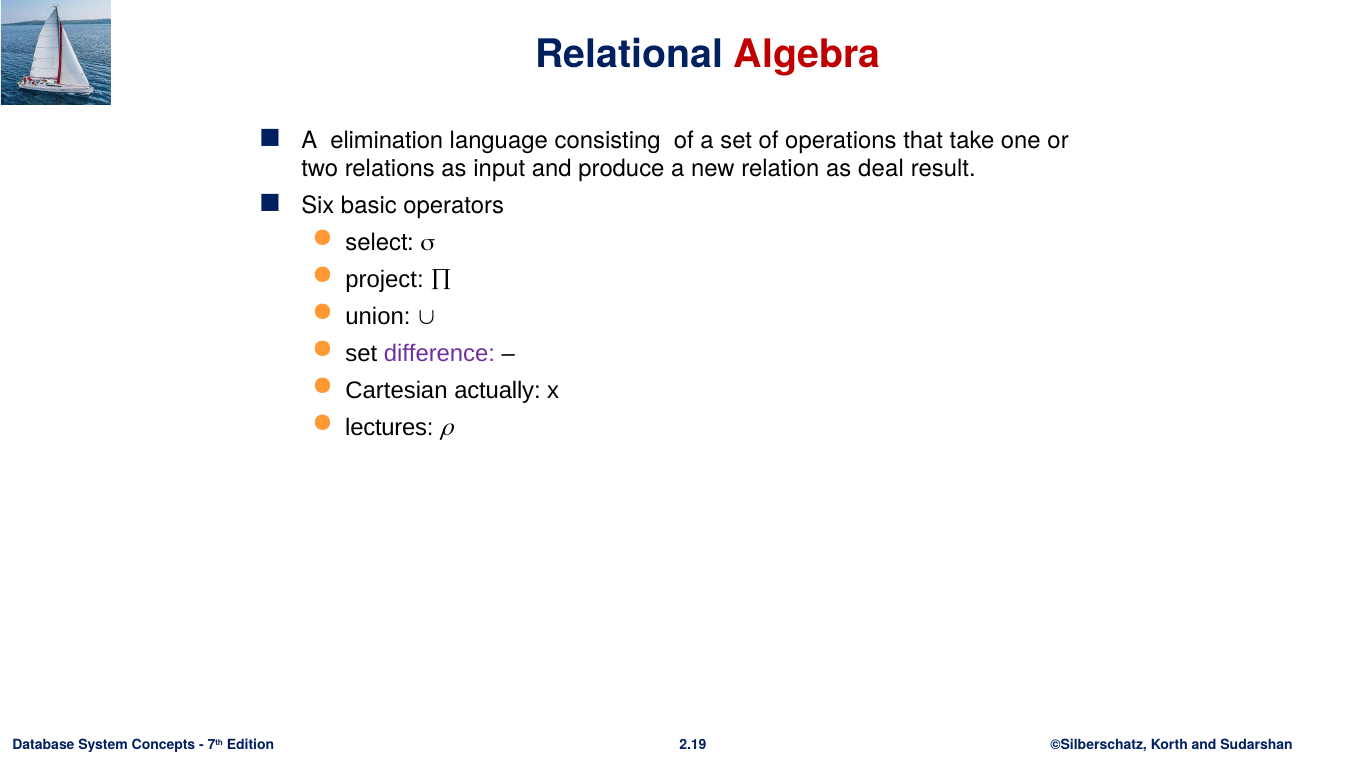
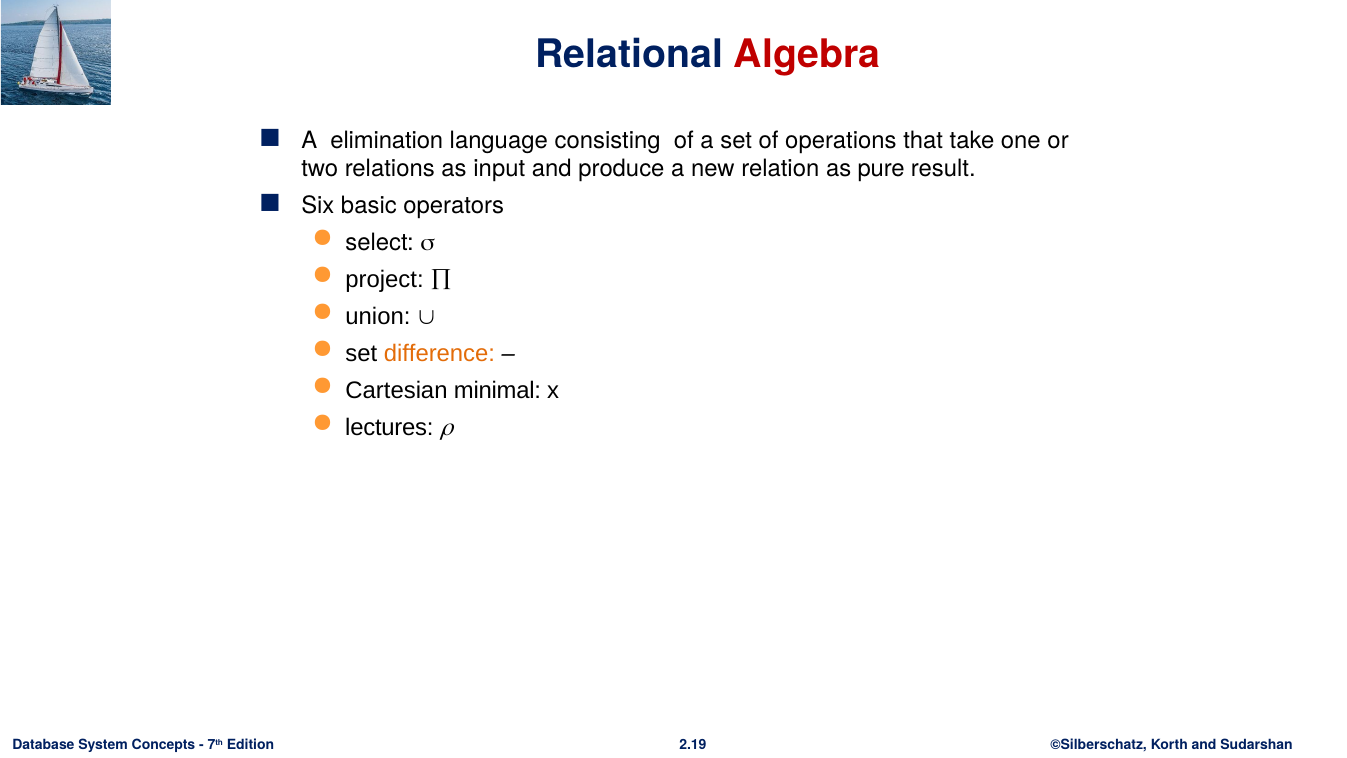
deal: deal -> pure (881, 169)
difference colour: purple -> orange (439, 354)
actually: actually -> minimal (498, 391)
